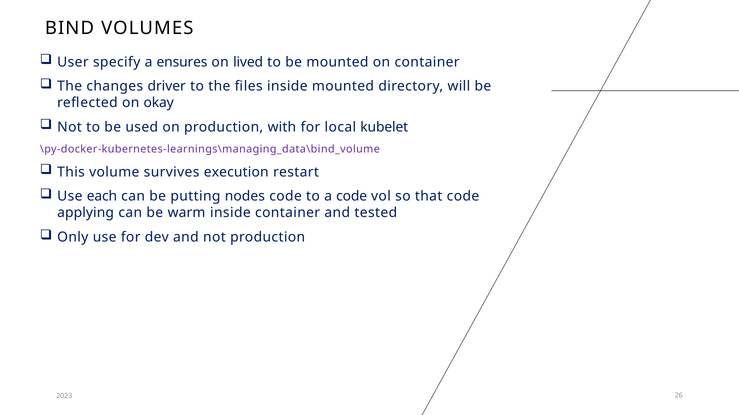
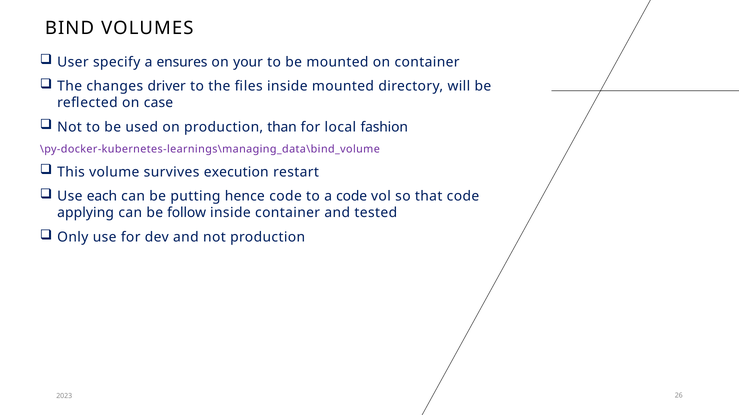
lived: lived -> your (248, 62)
okay: okay -> case (159, 103)
with: with -> than (282, 127)
kubelet: kubelet -> fashion (384, 127)
nodes: nodes -> hence (245, 197)
warm: warm -> follow (187, 213)
